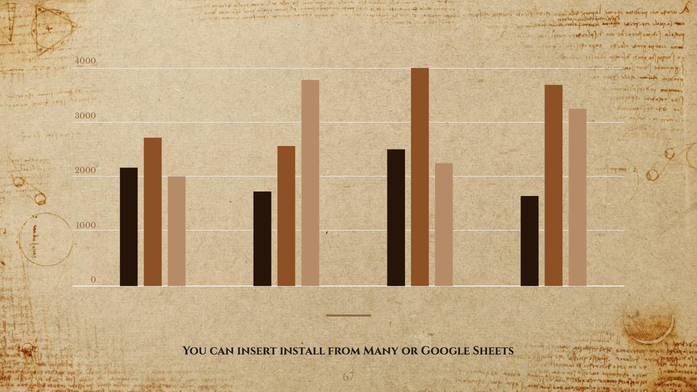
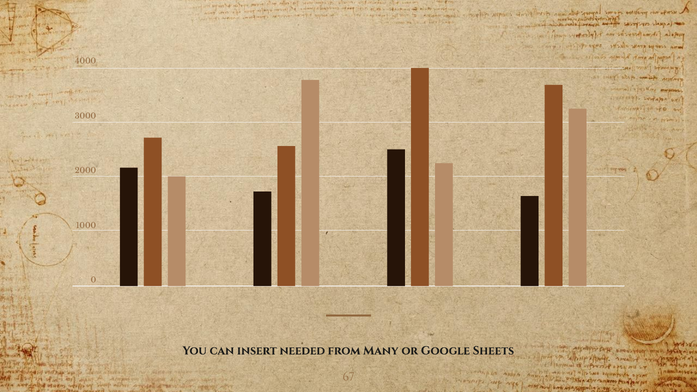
install: install -> needed (302, 351)
